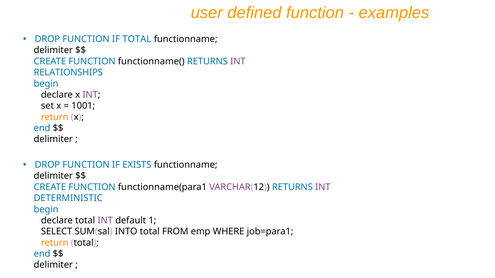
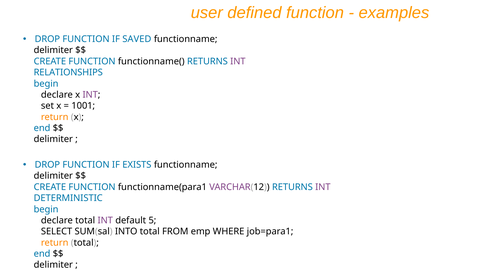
IF TOTAL: TOTAL -> SAVED (137, 39)
1: 1 -> 5 (152, 221)
